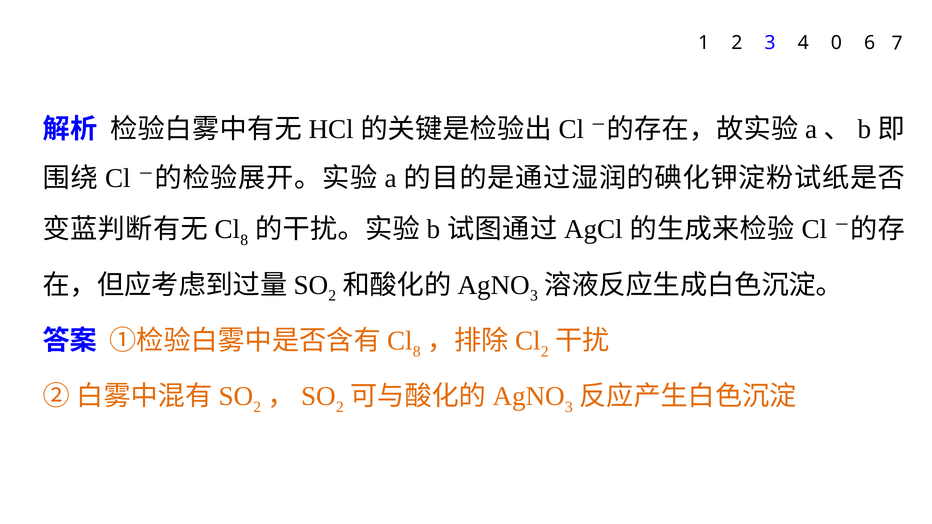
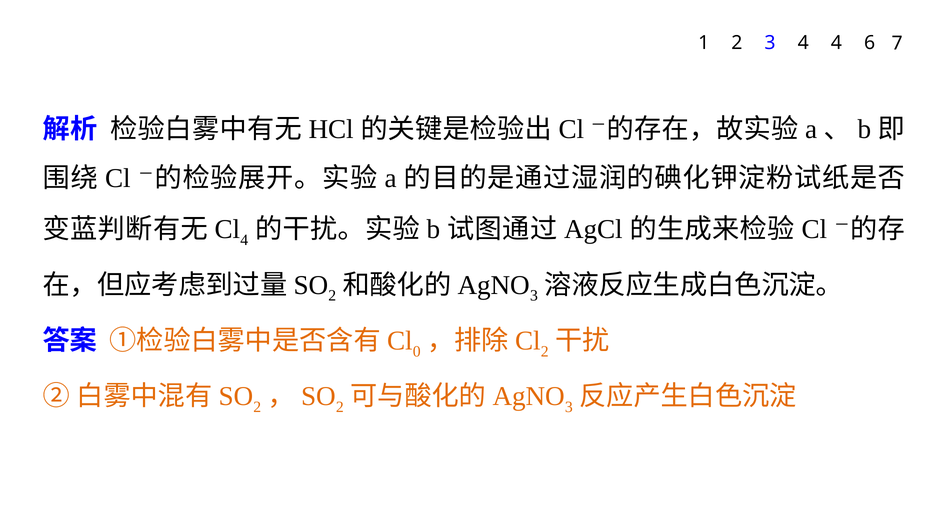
4 0: 0 -> 4 (836, 43)
8: 8 -> 4 (244, 240)
8: 8 -> 0 (417, 352)
